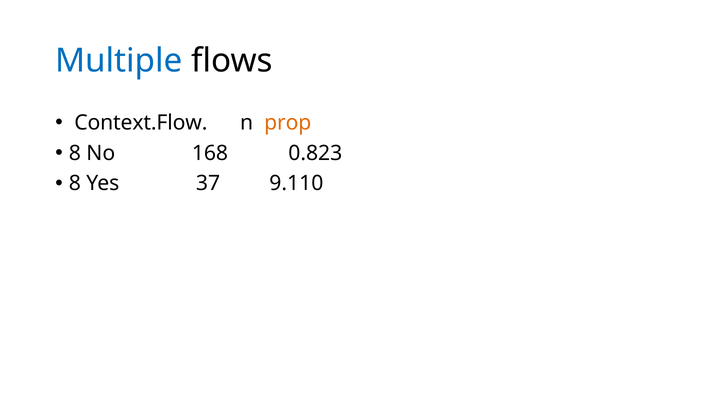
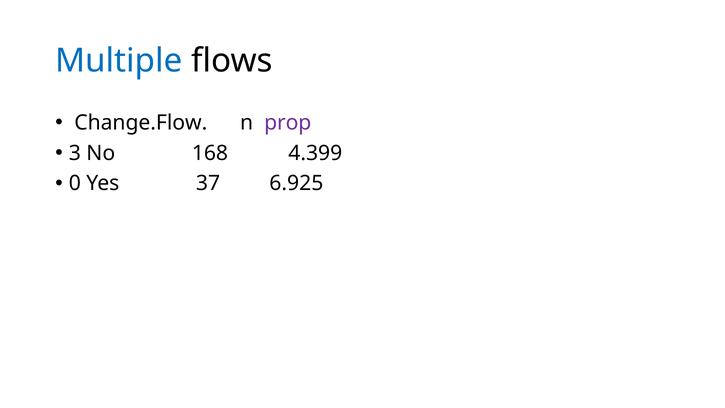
Context.Flow: Context.Flow -> Change.Flow (141, 123)
prop colour: orange -> purple (288, 123)
8: 8 -> 3 (75, 153)
0.823: 0.823 -> 4.399 (315, 153)
8: 8 -> 0 (75, 183)
9.110: 9.110 -> 6.925 (296, 183)
